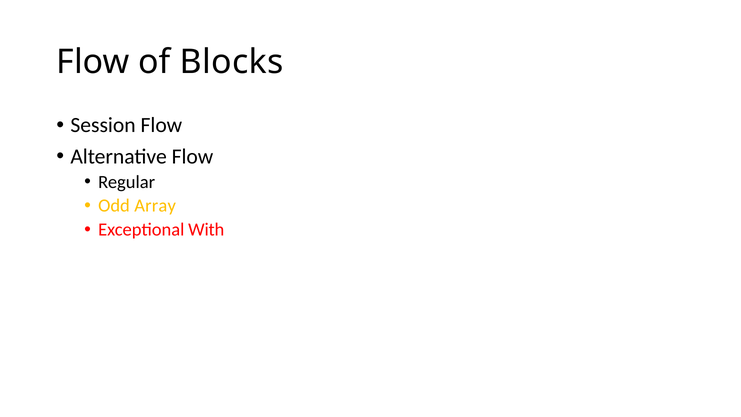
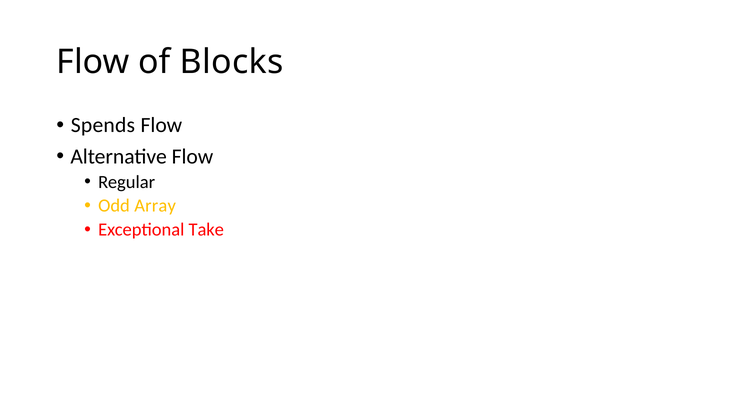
Session: Session -> Spends (103, 125)
With: With -> Take (206, 230)
